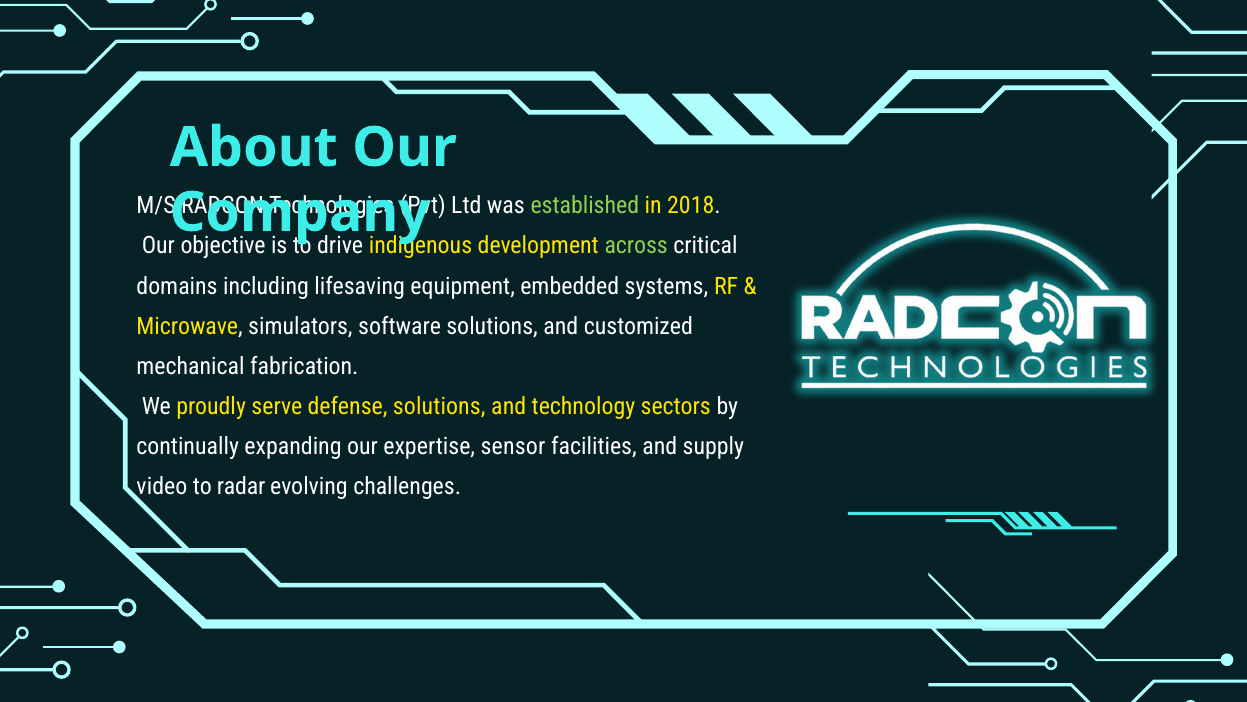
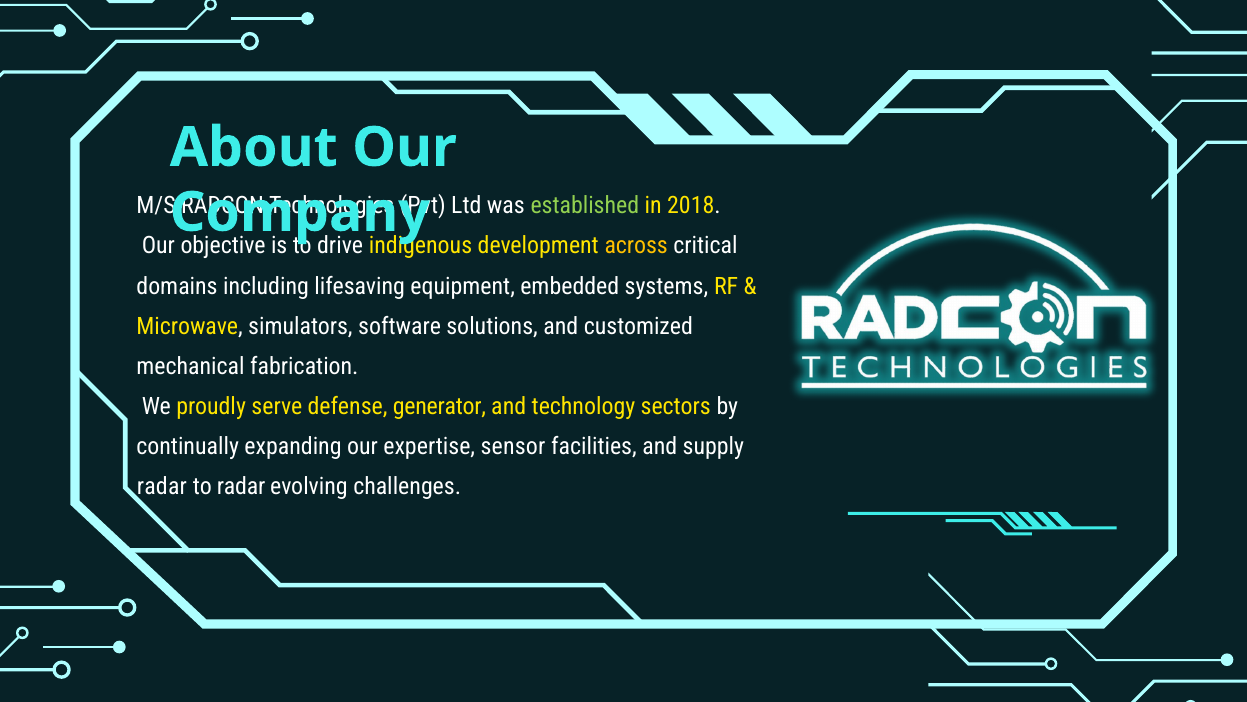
across colour: light green -> yellow (636, 246)
defense solutions: solutions -> generator (439, 406)
video: video -> radar (162, 487)
